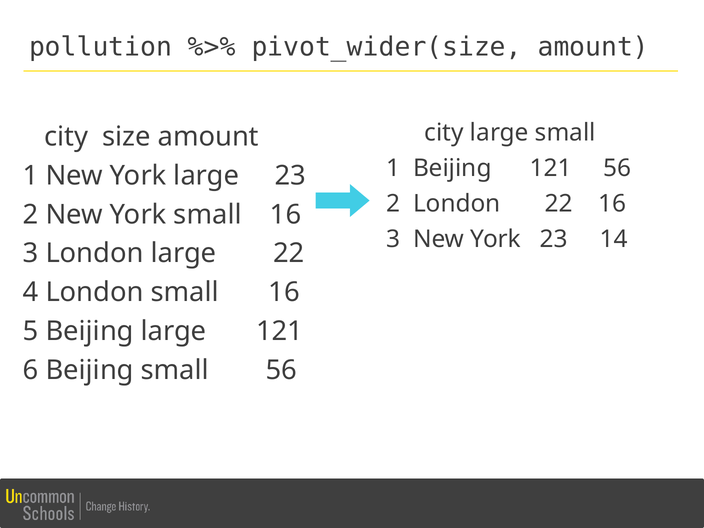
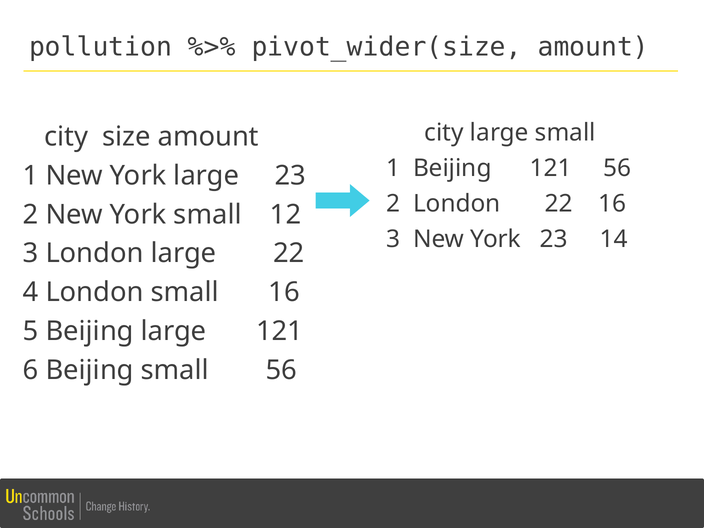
York small 16: 16 -> 12 (286, 214)
